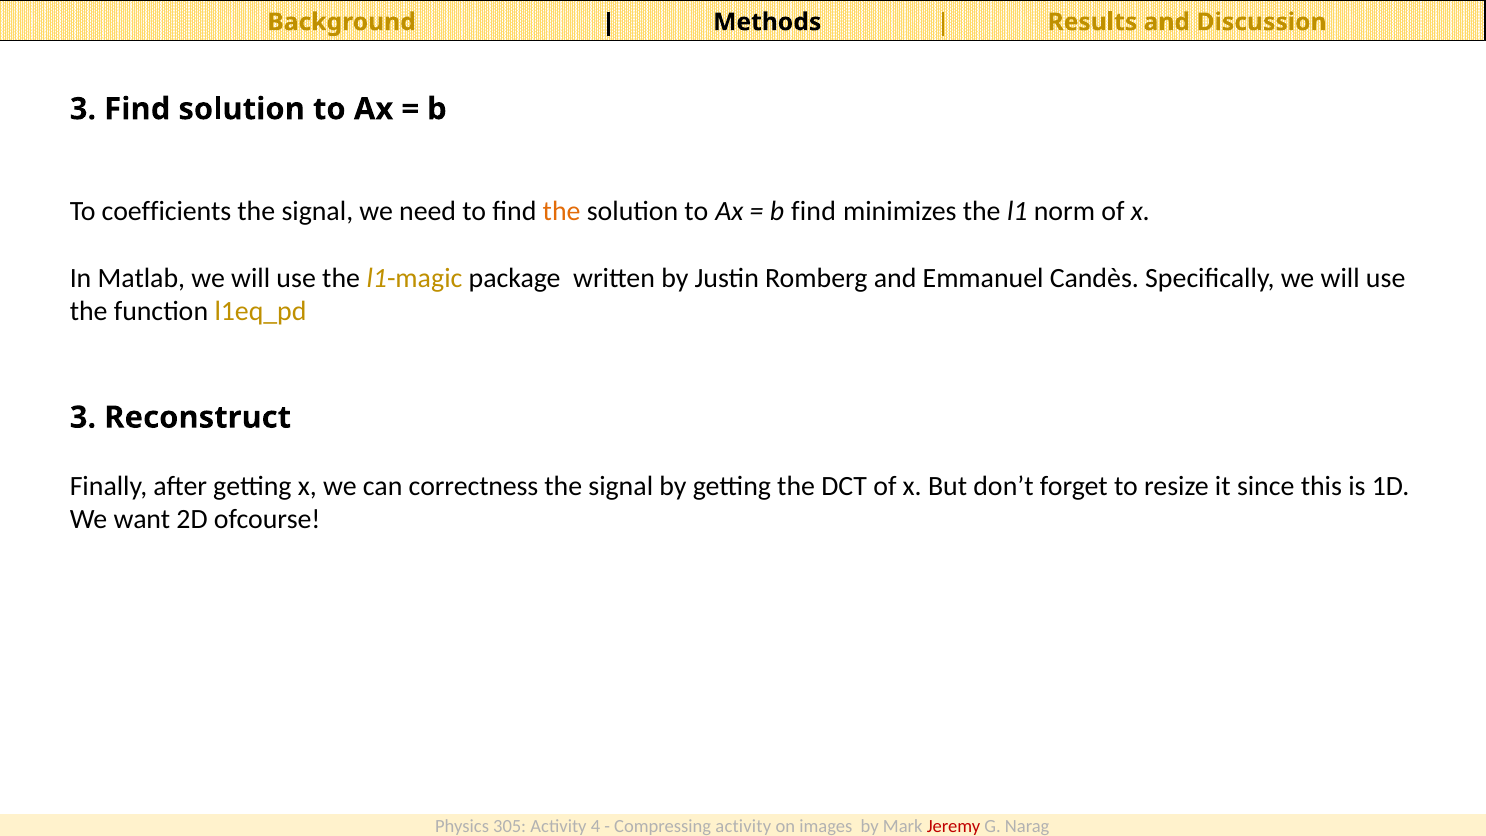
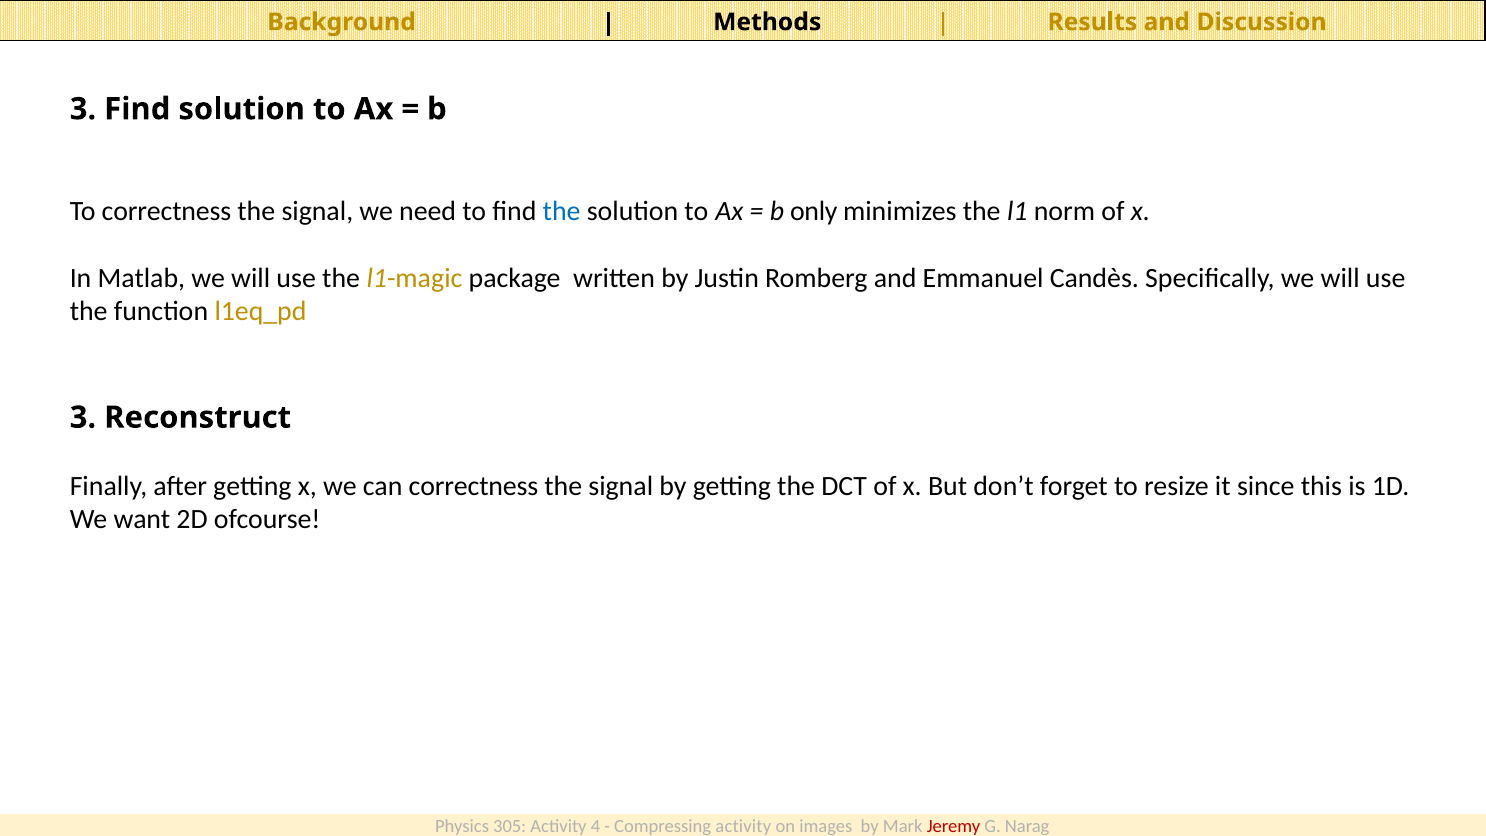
To coefficients: coefficients -> correctness (166, 211)
the colour: orange -> blue (562, 211)
b find: find -> only (814, 211)
